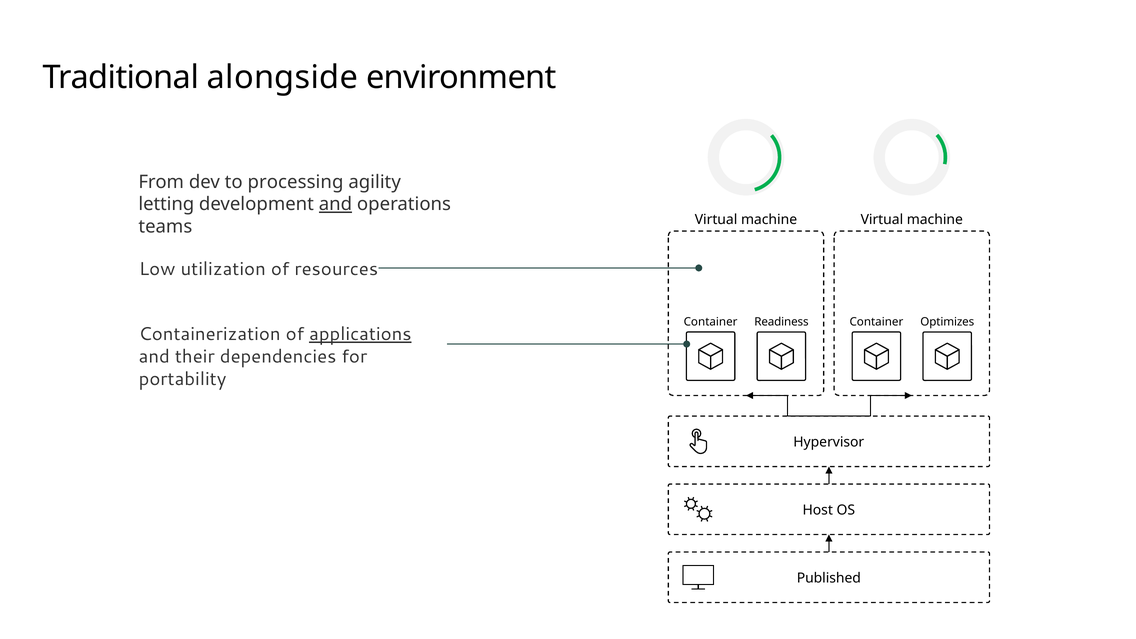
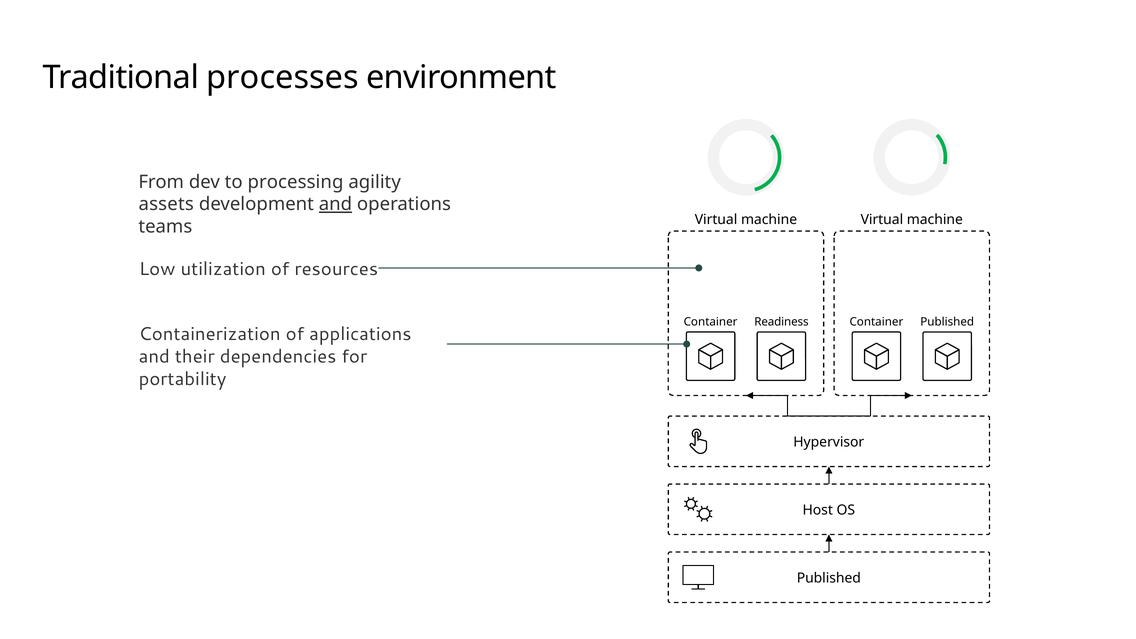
alongside: alongside -> processes (283, 78)
letting: letting -> assets (166, 204)
Container Optimizes: Optimizes -> Published (947, 322)
applications underline: present -> none (360, 334)
